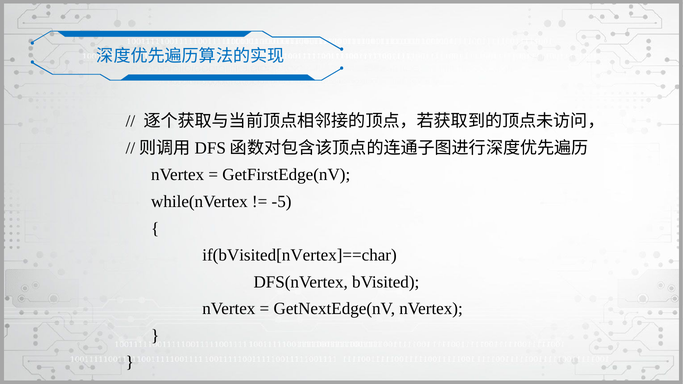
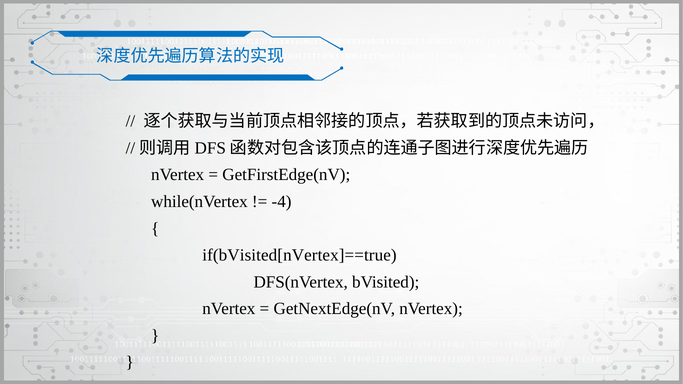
-5: -5 -> -4 (282, 202)
if(bVisited[nVertex]==char: if(bVisited[nVertex]==char -> if(bVisited[nVertex]==true (299, 255)
